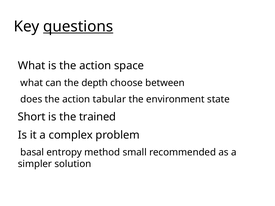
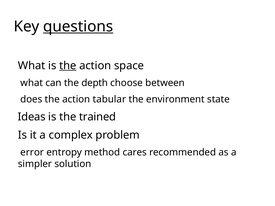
the underline: none -> present (68, 66)
Short: Short -> Ideas (32, 117)
basal: basal -> error (32, 152)
small: small -> cares (135, 152)
